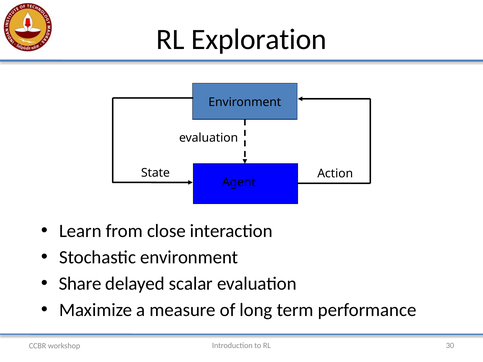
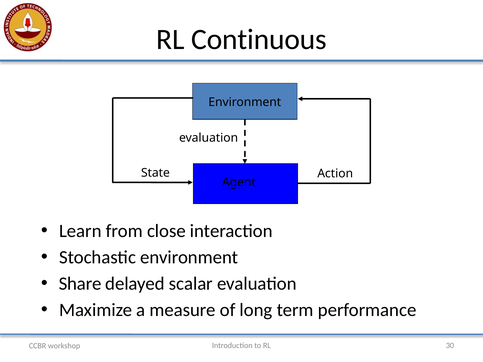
Exploration: Exploration -> Continuous (259, 40)
